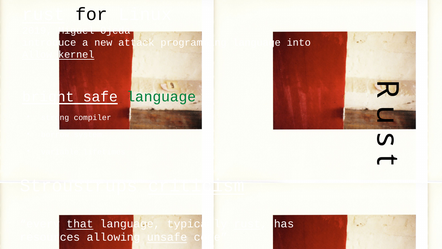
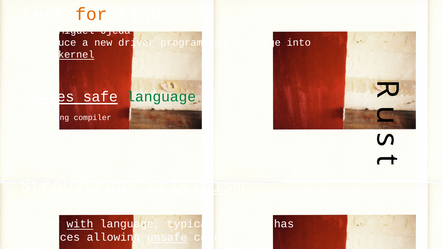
for colour: black -> orange (92, 14)
attack: attack -> driver (136, 42)
bright: bright -> images (48, 97)
that: that -> with (80, 224)
